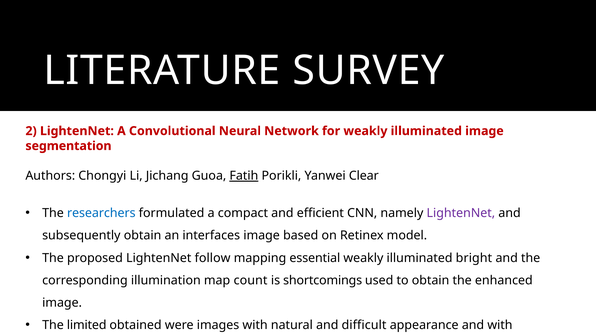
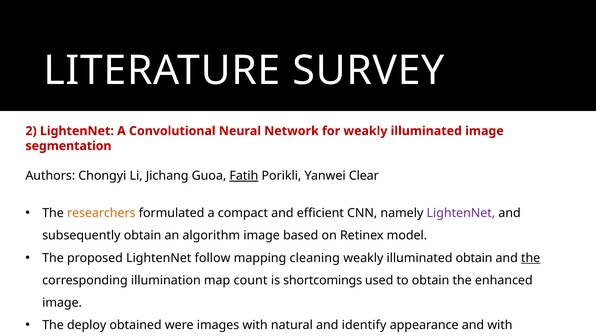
researchers colour: blue -> orange (101, 213)
interfaces: interfaces -> algorithm (211, 235)
essential: essential -> cleaning (315, 257)
illuminated bright: bright -> obtain (474, 257)
the underline: none -> present (531, 257)
limited: limited -> deploy (87, 324)
difficult: difficult -> identify (364, 324)
